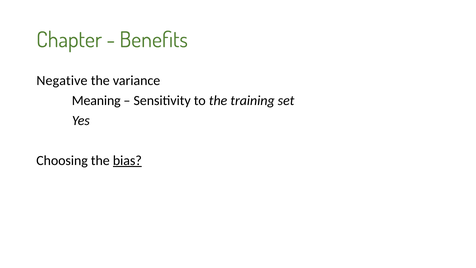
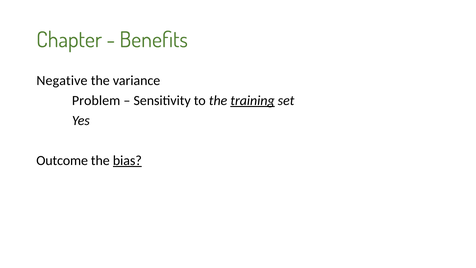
Meaning: Meaning -> Problem (96, 100)
training underline: none -> present (253, 100)
Choosing: Choosing -> Outcome (62, 160)
